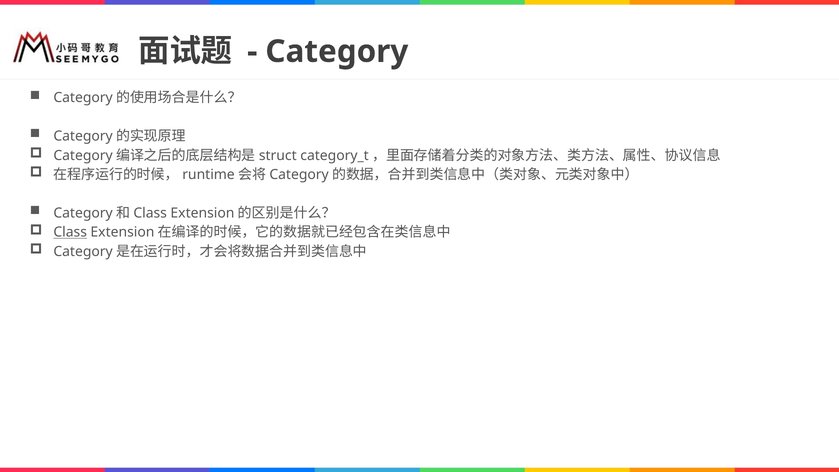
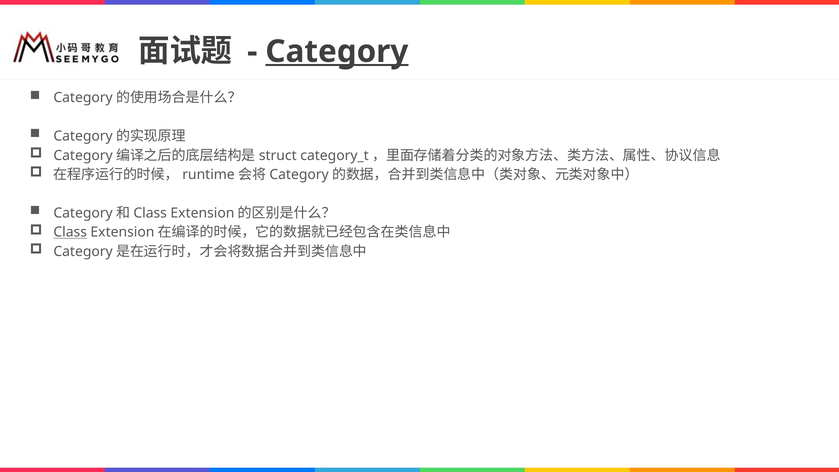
Category underline: none -> present (337, 52)
